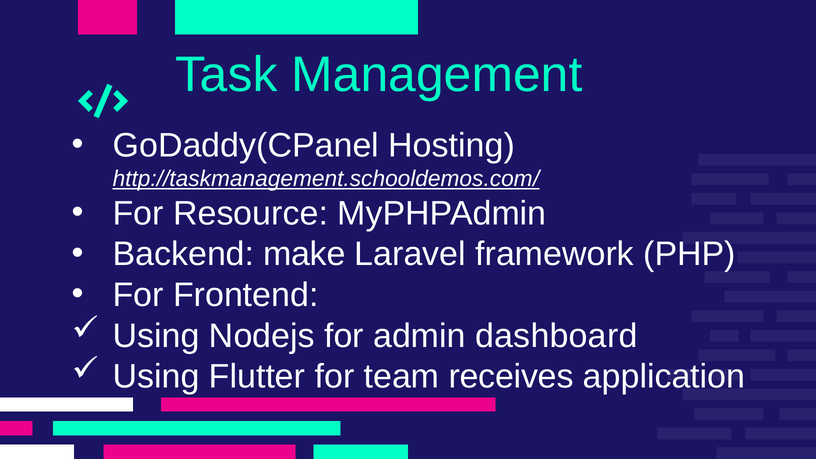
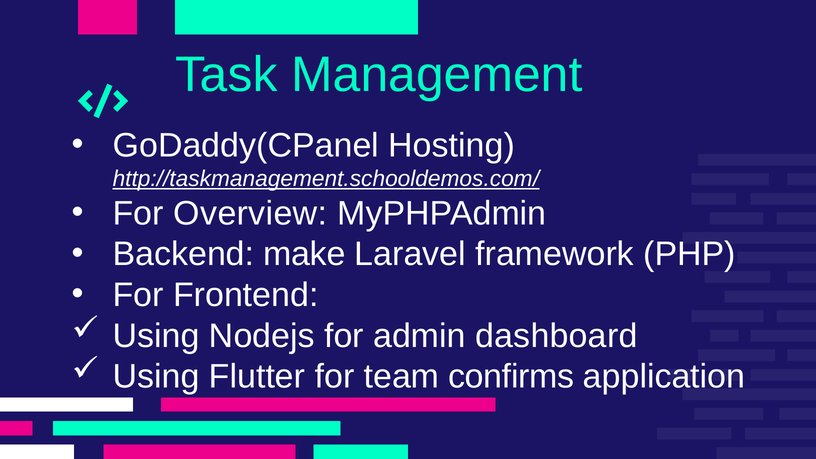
Resource: Resource -> Overview (250, 213)
receives: receives -> confirms (511, 377)
